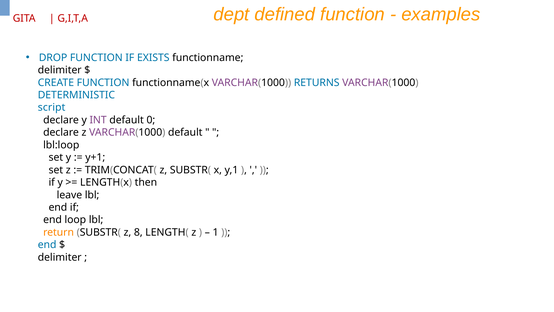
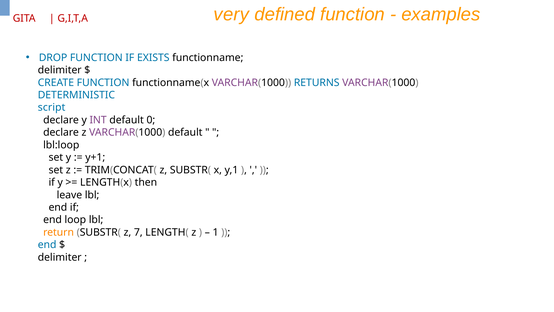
dept: dept -> very (231, 14)
8: 8 -> 7 (138, 232)
